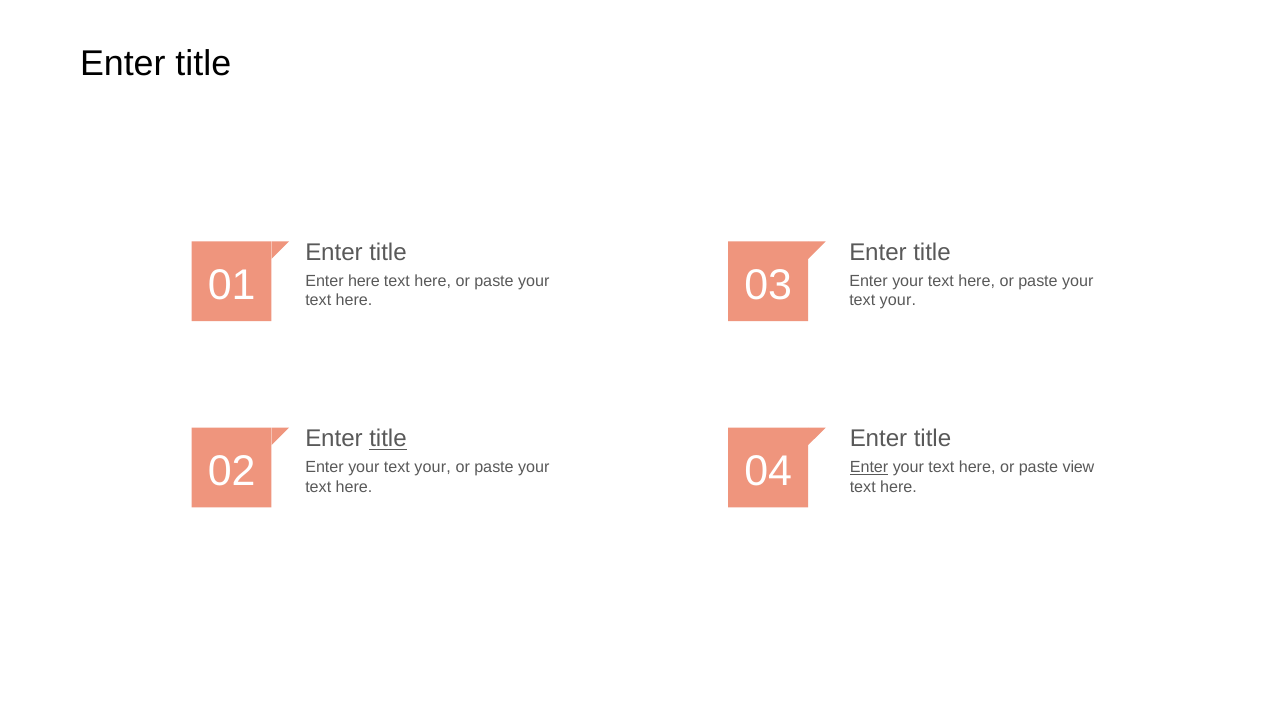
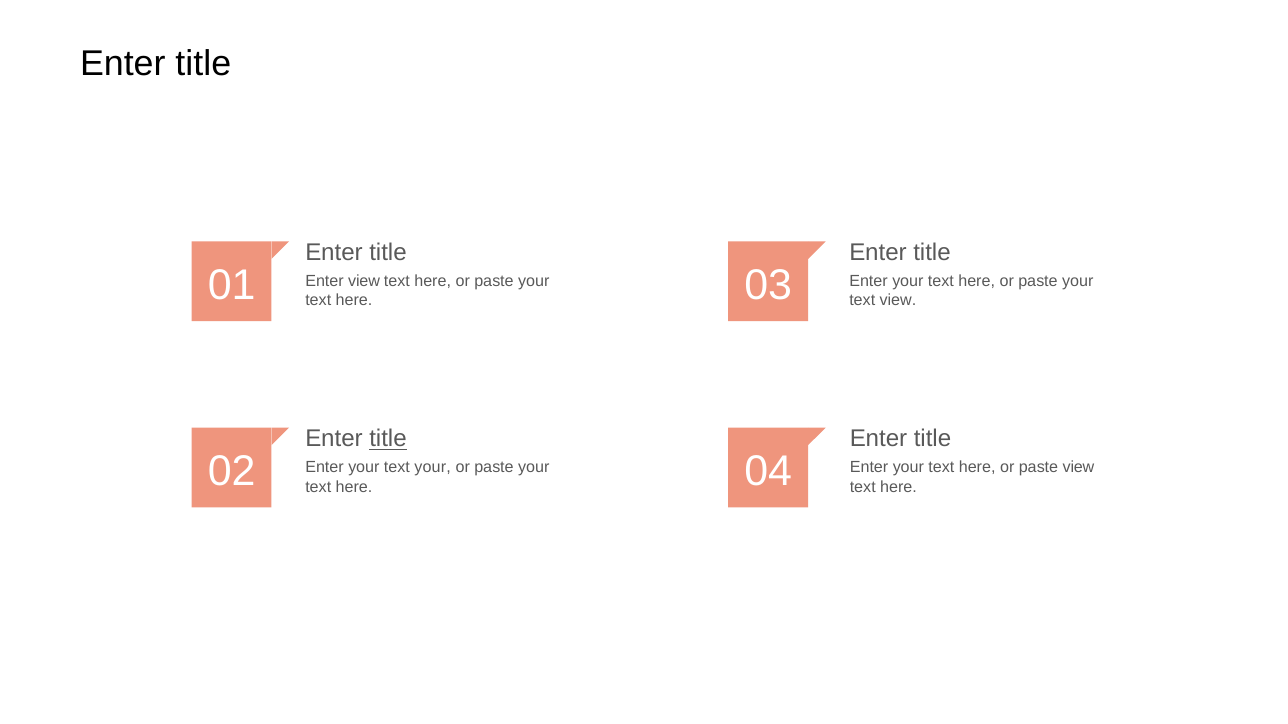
Enter here: here -> view (364, 281)
your: your -> view (898, 301)
Enter underline: present -> none (869, 468)
